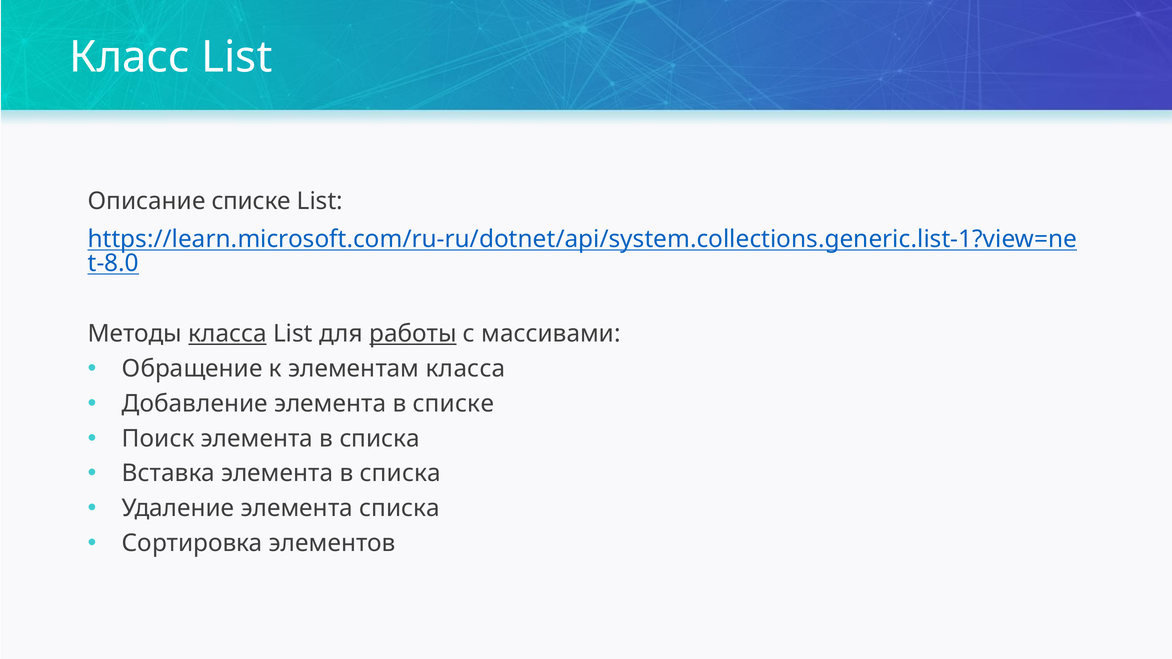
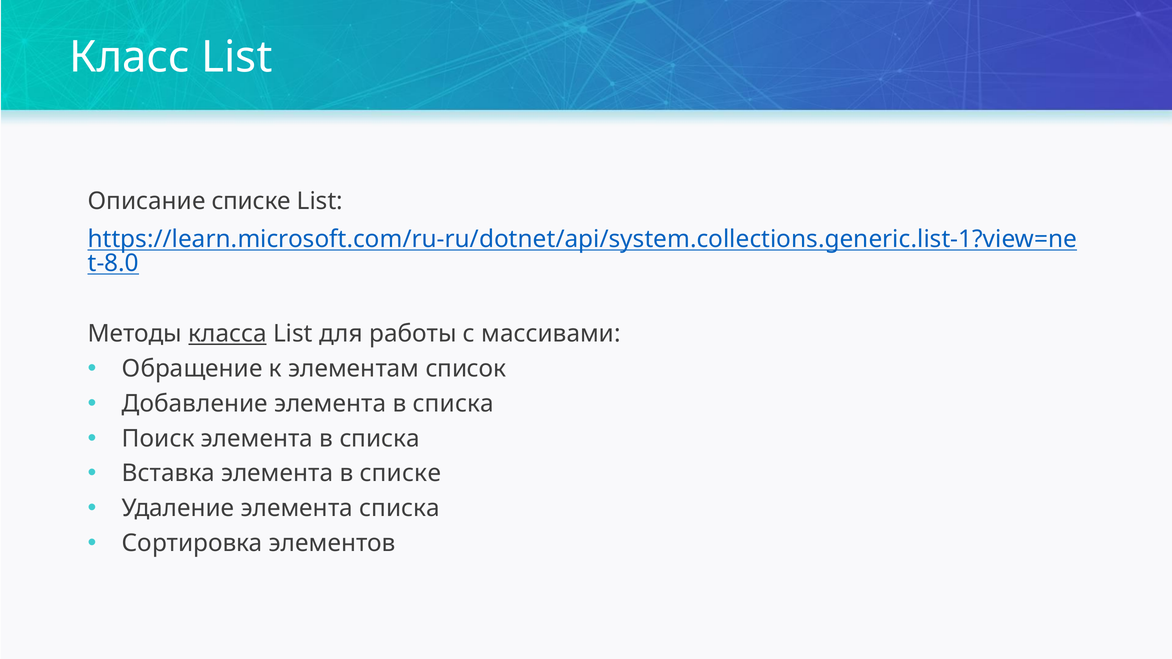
работы underline: present -> none (413, 334)
элементам класса: класса -> список (466, 369)
Добавление элемента в списке: списке -> списка (453, 404)
Вставка элемента в списка: списка -> списке (400, 474)
